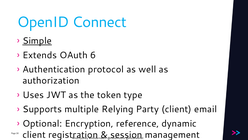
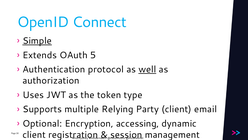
6: 6 -> 5 (93, 55)
well underline: none -> present (147, 69)
reference: reference -> accessing (138, 123)
